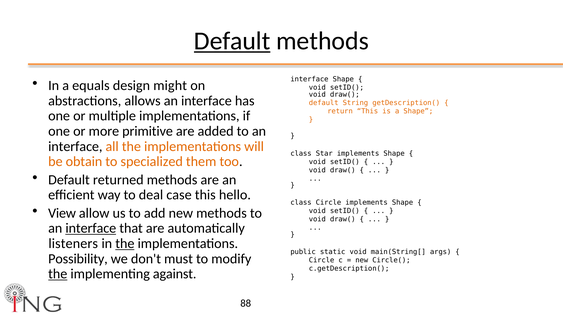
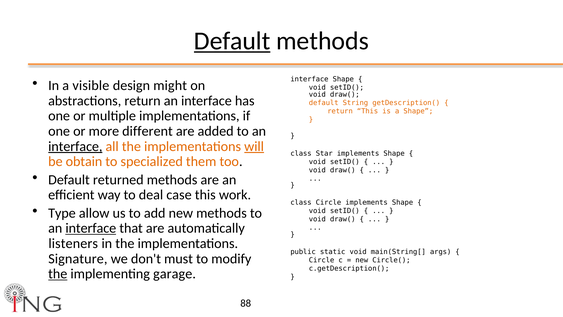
equals: equals -> visible (91, 85)
abstractions allows: allows -> return (143, 101)
primitive: primitive -> different (147, 131)
interface underline: none -> present (75, 146)
will underline: none -> present (254, 146)
hello: hello -> work (235, 195)
View: View -> Type (62, 213)
the underline: present -> none (125, 243)
Possibility: Possibility -> Signature (78, 258)
against: against -> garage (175, 274)
